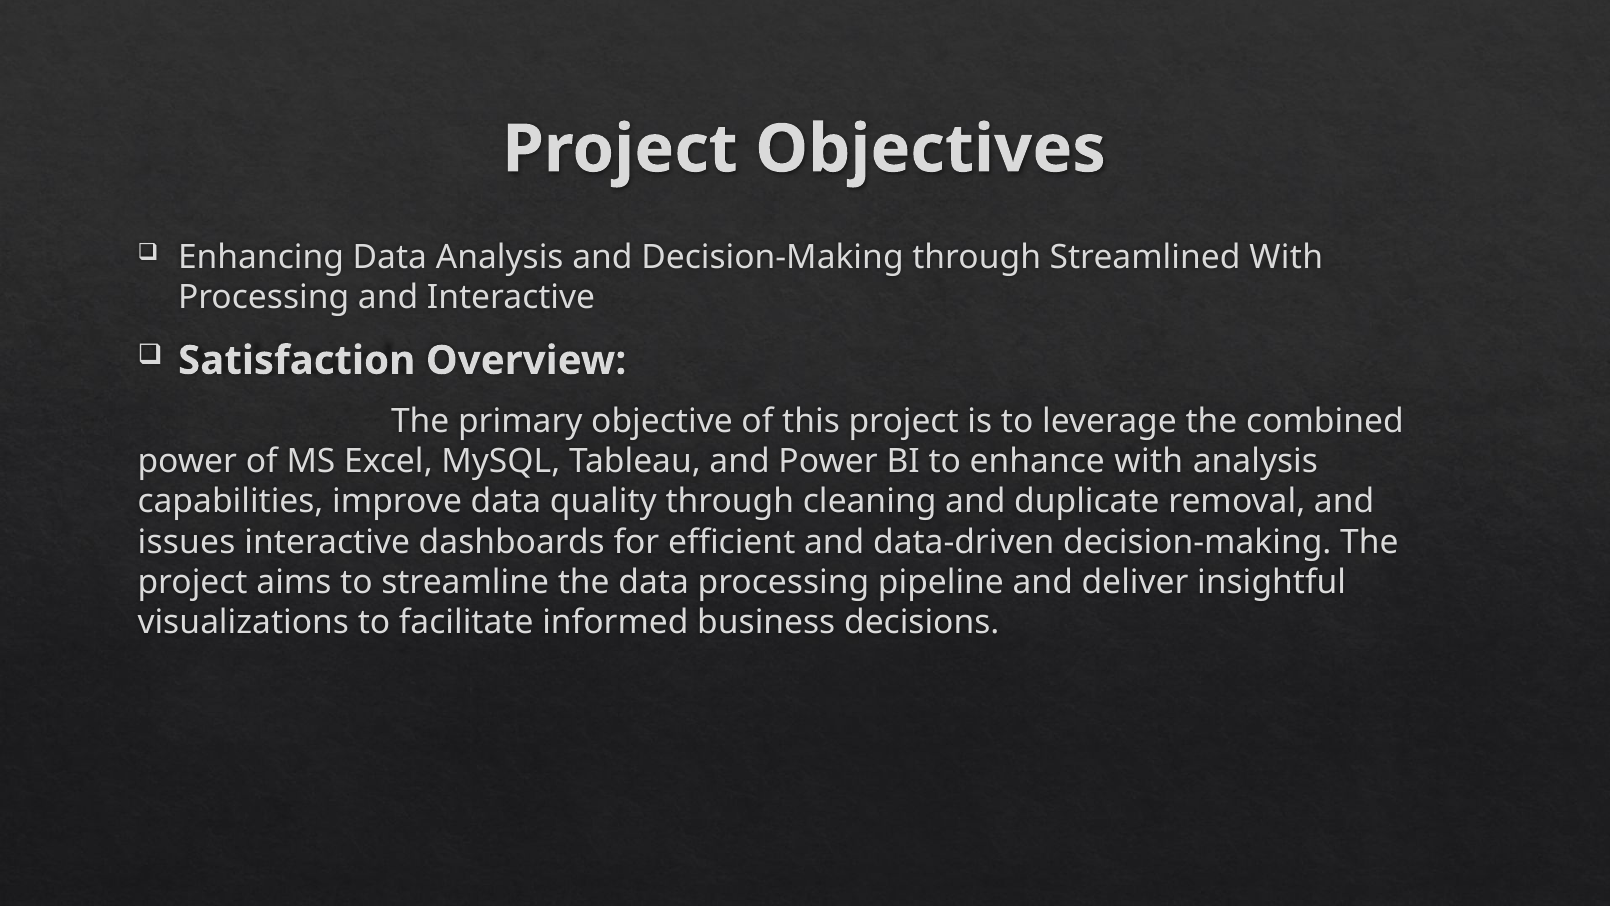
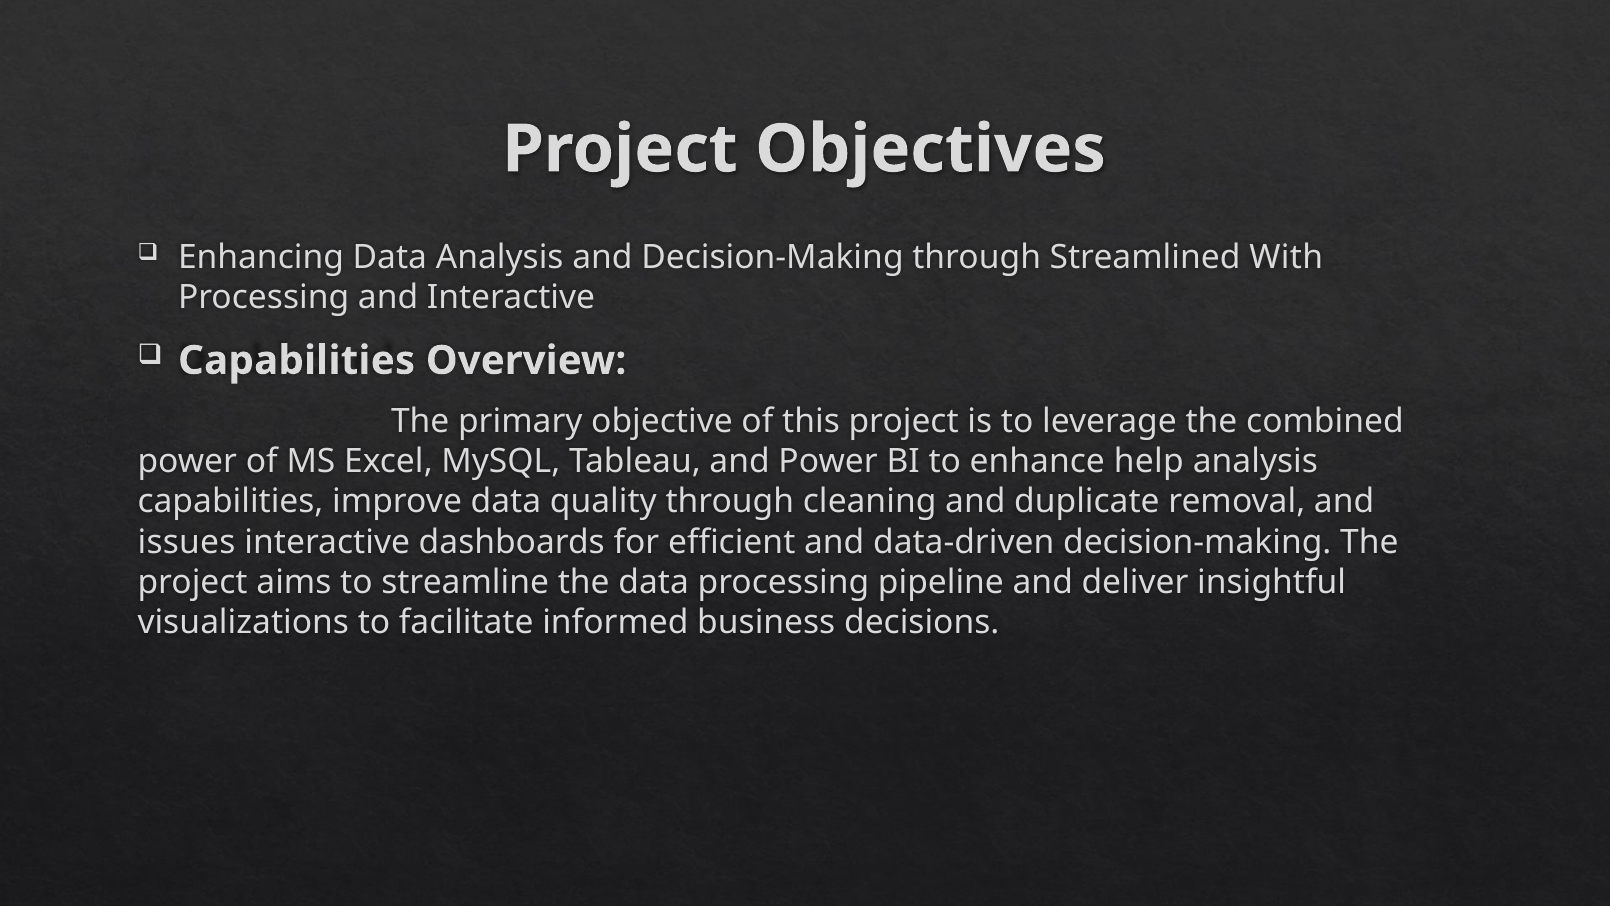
Satisfaction: Satisfaction -> Capabilities (297, 360)
enhance with: with -> help (1149, 461)
